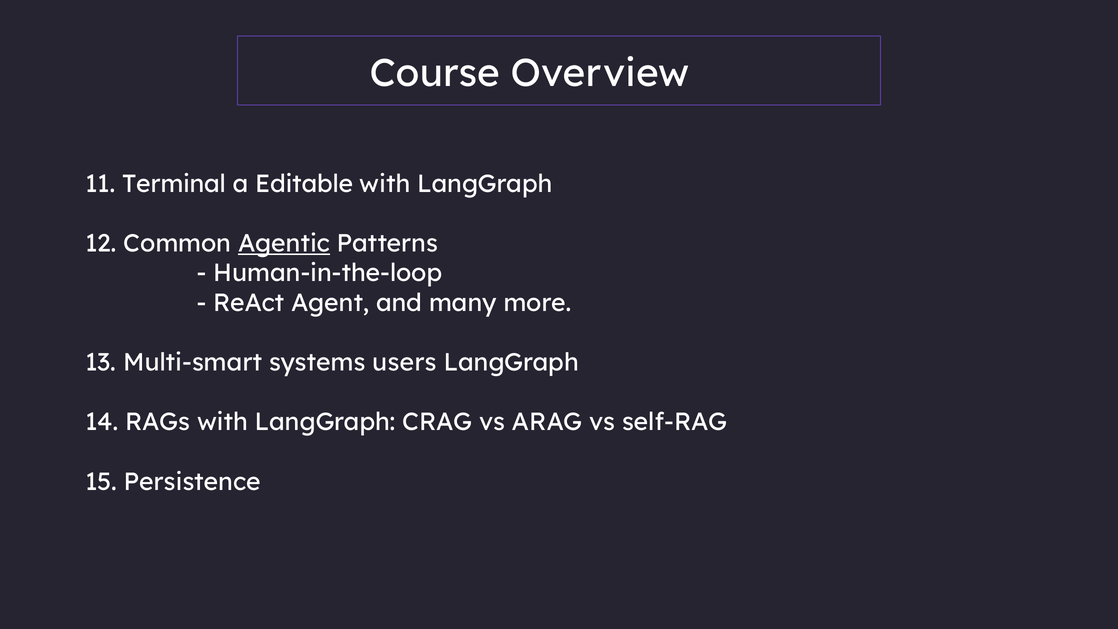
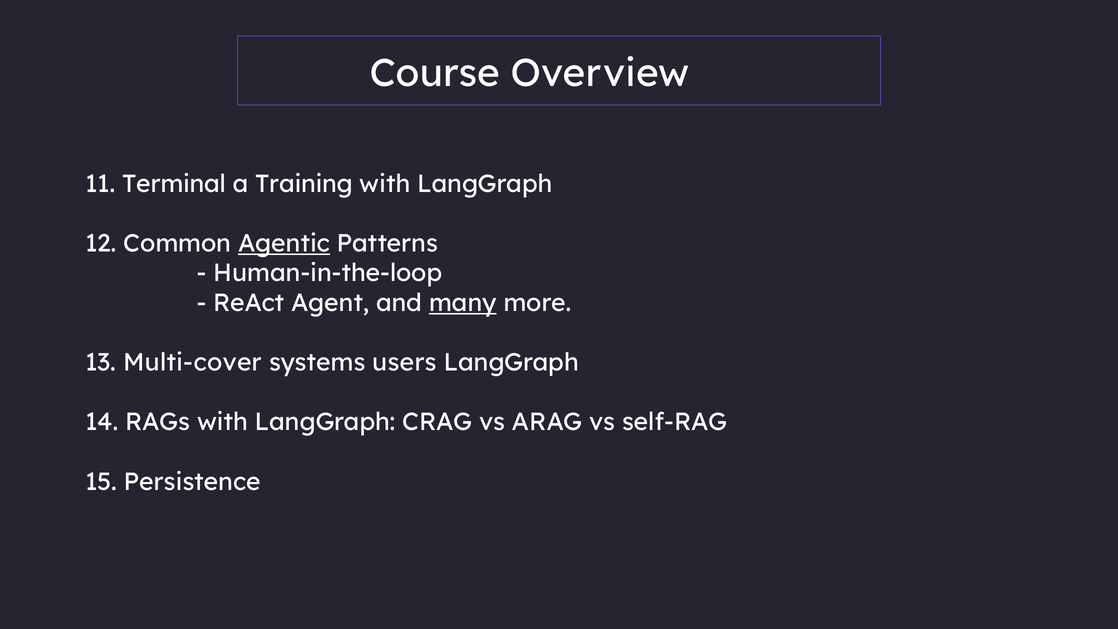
Editable: Editable -> Training (304, 184)
many underline: none -> present (463, 303)
Multi-smart: Multi-smart -> Multi-cover (192, 363)
